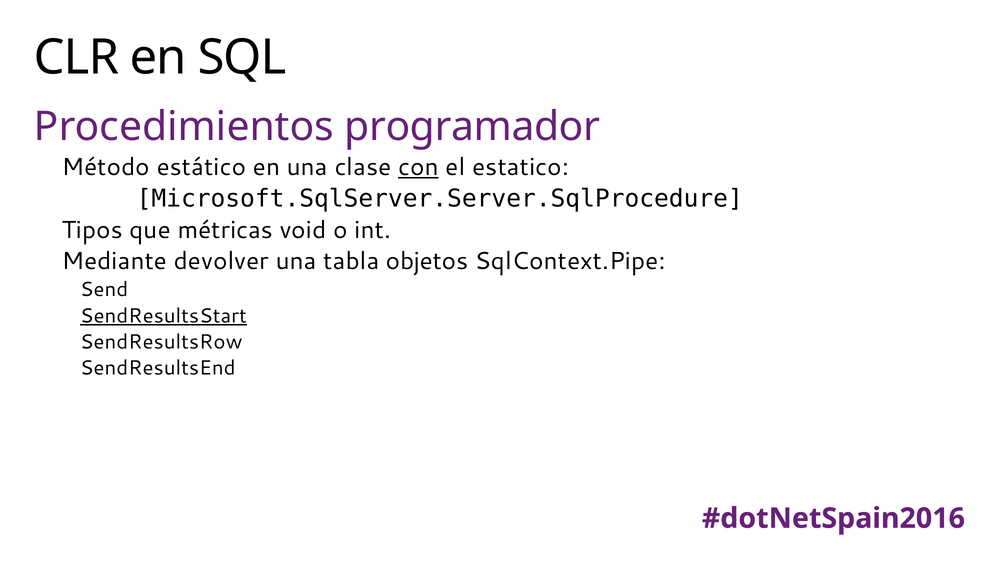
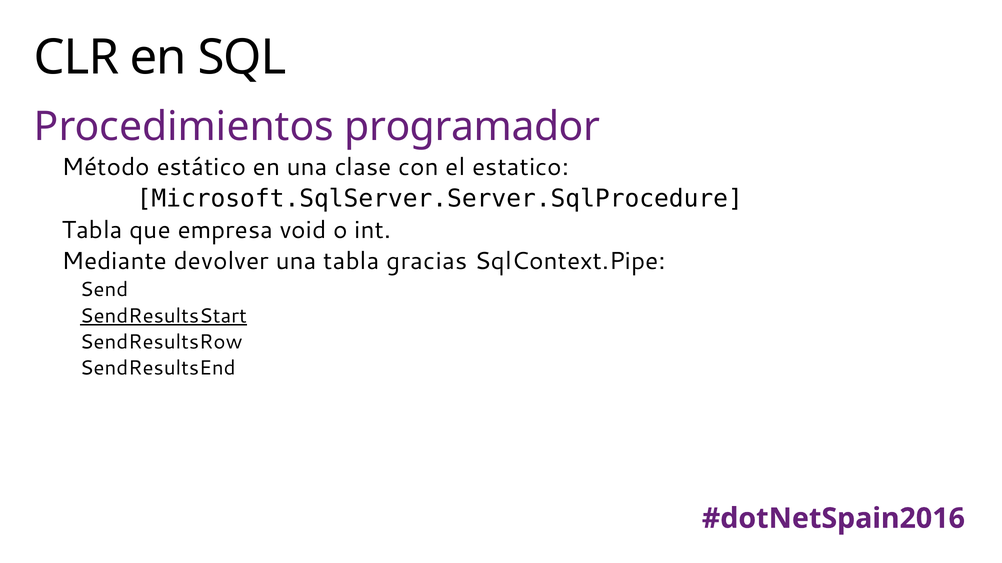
con underline: present -> none (418, 167)
Tipos: Tipos -> Tabla (92, 230)
métricas: métricas -> empresa (225, 230)
objetos: objetos -> gracias (427, 262)
